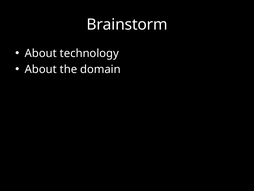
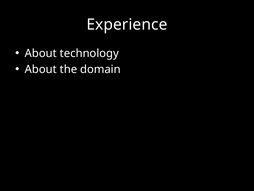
Brainstorm: Brainstorm -> Experience (127, 25)
